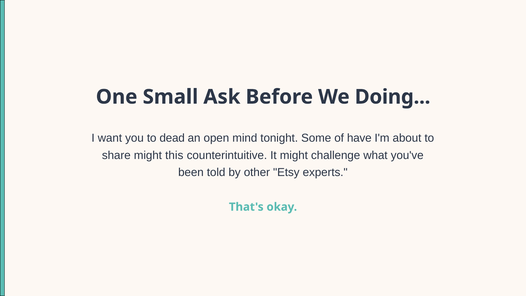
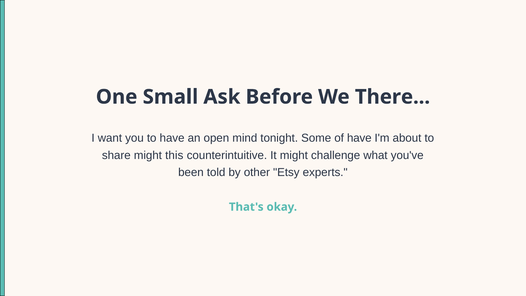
Doing: Doing -> There (392, 97)
to dead: dead -> have (172, 138)
